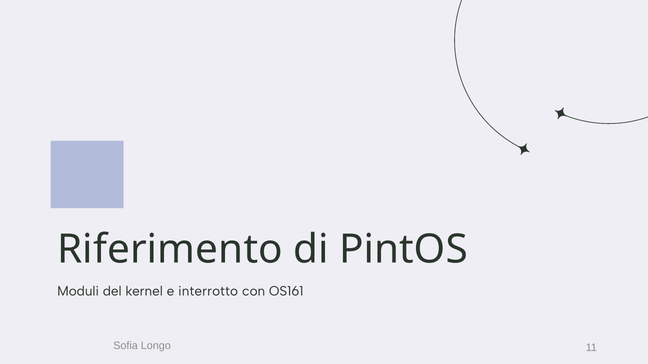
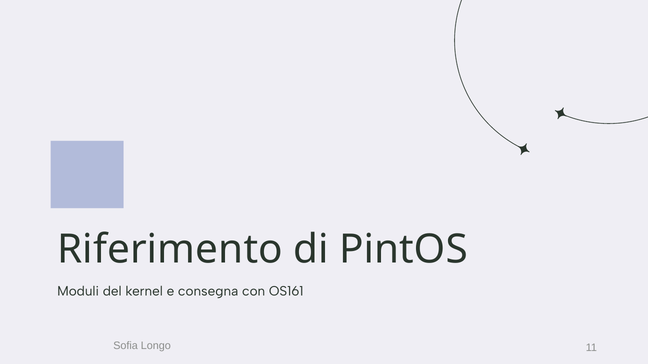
interrotto: interrotto -> consegna (208, 292)
